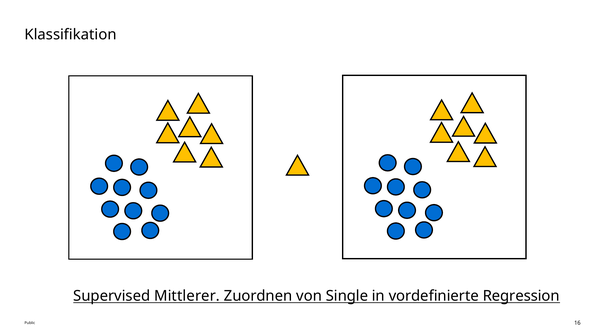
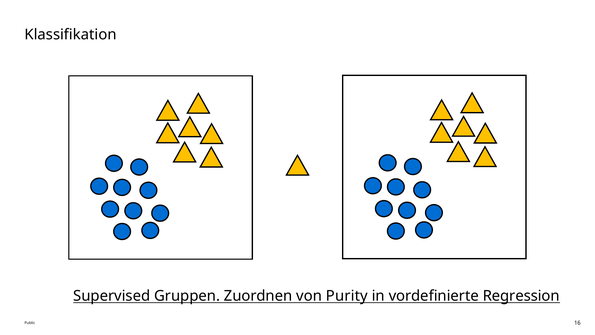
Mittlerer: Mittlerer -> Gruppen (187, 295)
Single: Single -> Purity (347, 295)
